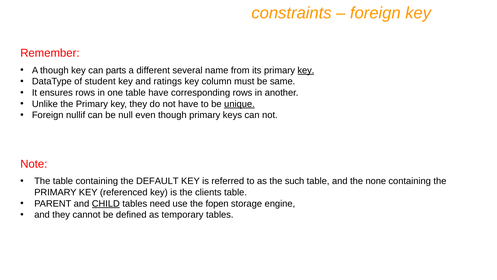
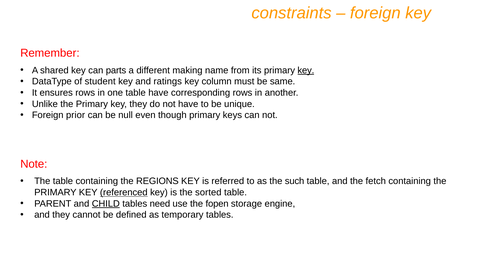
A though: though -> shared (54, 70)
several: several -> making (187, 70)
unique underline: present -> none (239, 104)
nullif: nullif -> prior (76, 115)
DEFAULT: DEFAULT -> REGIONS (157, 181)
none: none -> fetch (376, 181)
referenced underline: none -> present (124, 192)
clients: clients -> sorted (208, 192)
